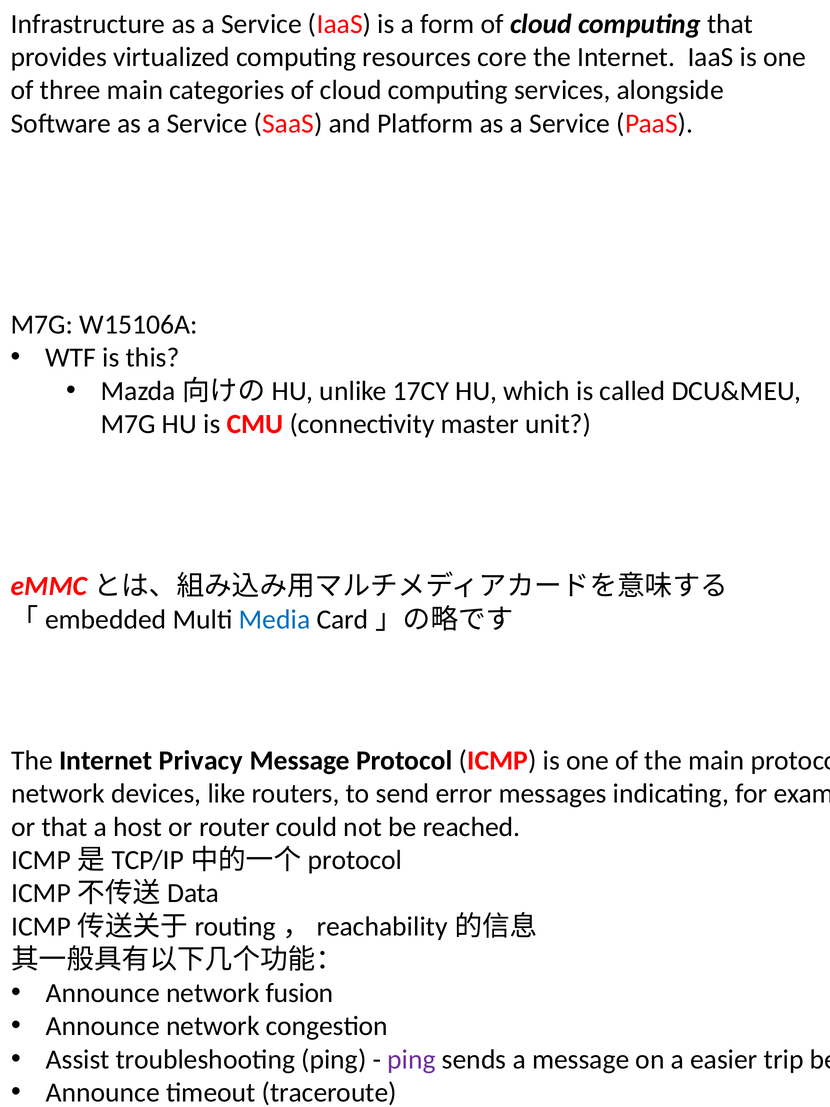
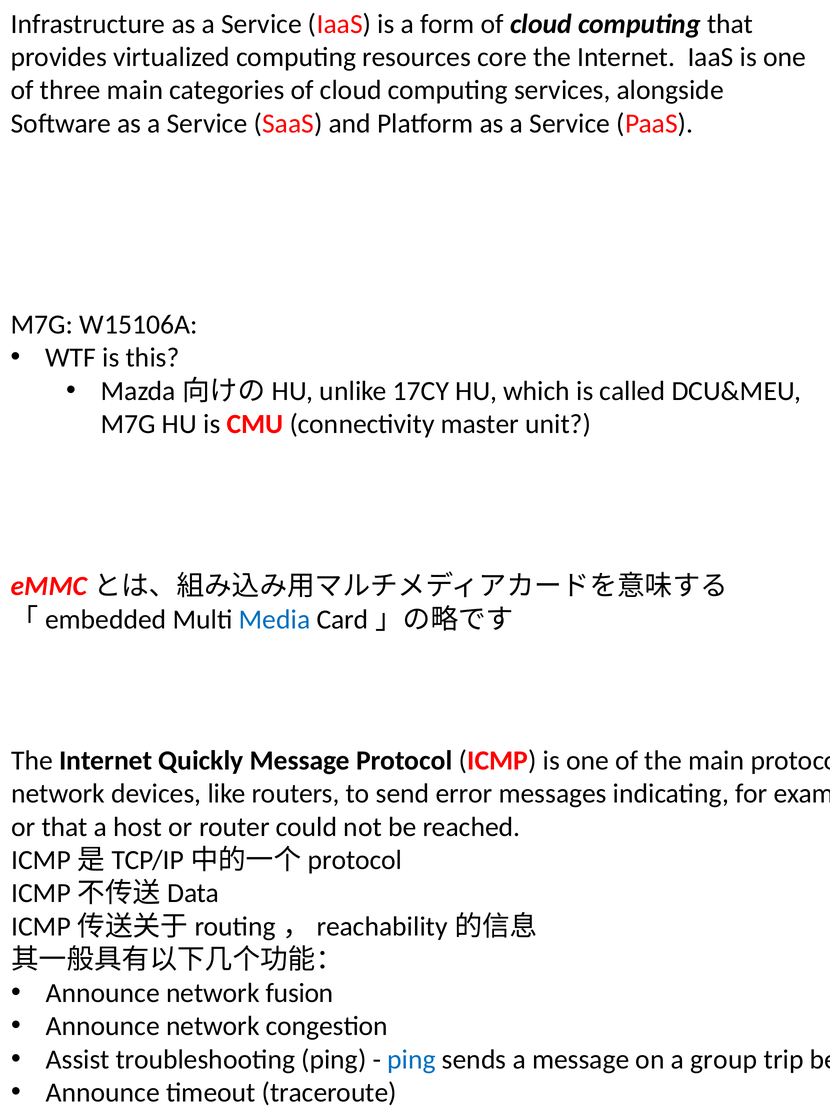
Privacy: Privacy -> Quickly (201, 760)
ping colour: purple -> blue (412, 1059)
easier: easier -> group (724, 1059)
